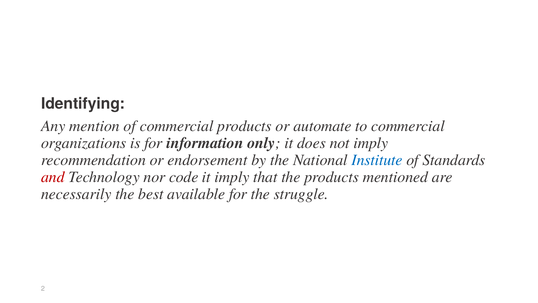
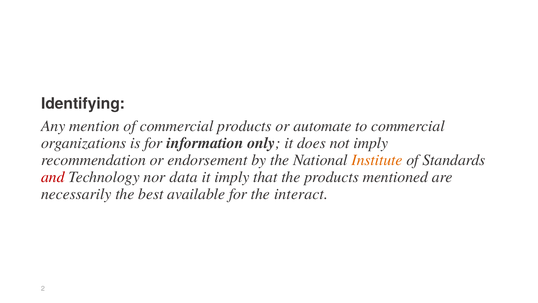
Institute colour: blue -> orange (377, 160)
code: code -> data (184, 177)
struggle: struggle -> interact (301, 194)
